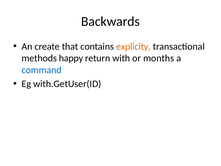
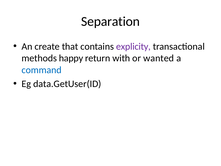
Backwards: Backwards -> Separation (110, 21)
explicity colour: orange -> purple (133, 46)
months: months -> wanted (159, 58)
with.GetUser(ID: with.GetUser(ID -> data.GetUser(ID (67, 84)
